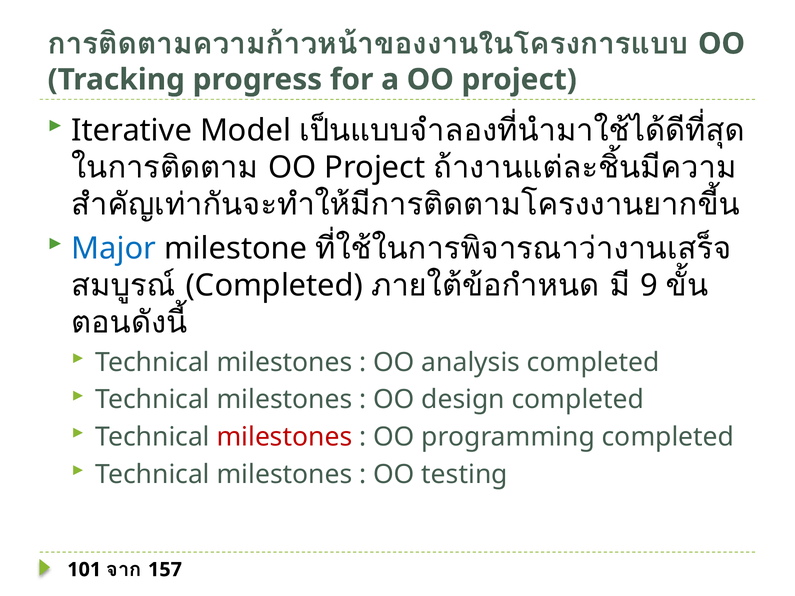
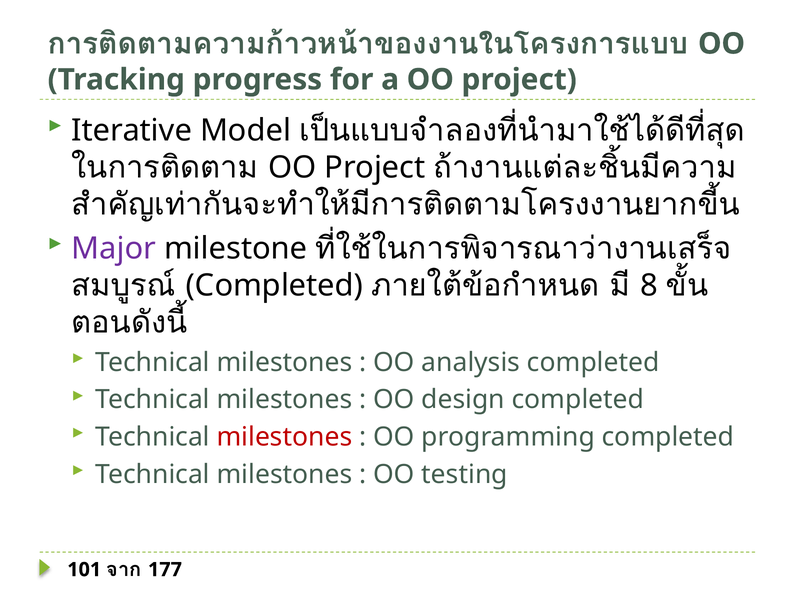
Major colour: blue -> purple (114, 249)
9: 9 -> 8 (649, 286)
157: 157 -> 177 (165, 570)
